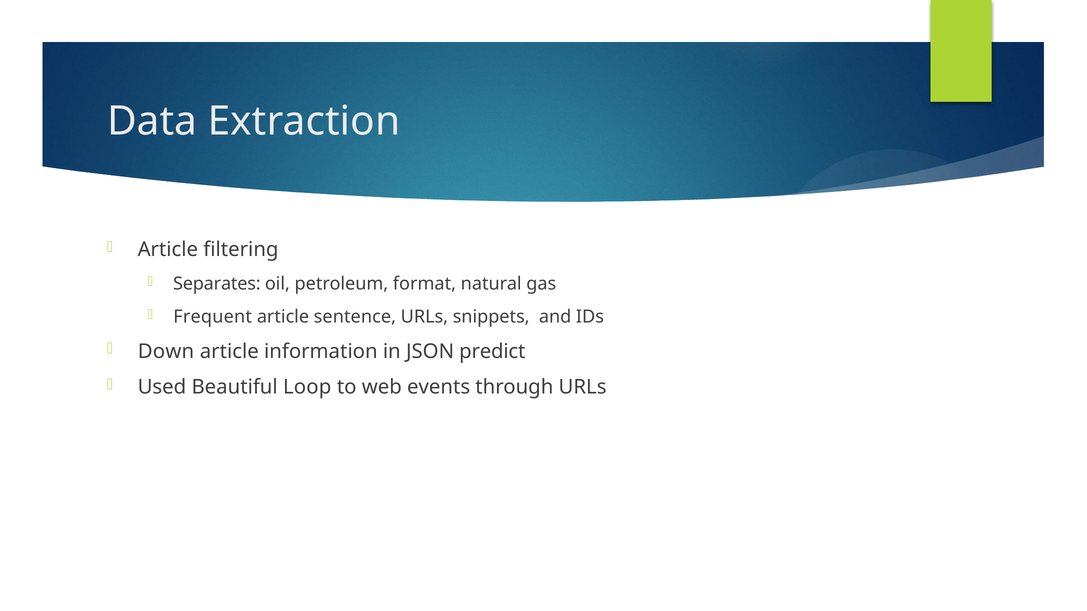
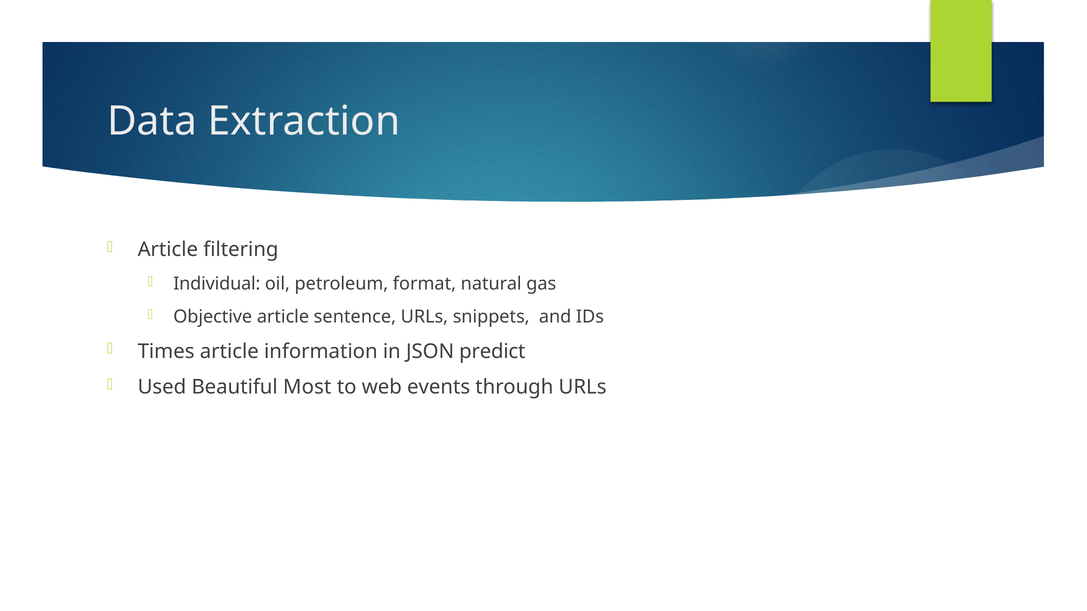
Separates: Separates -> Individual (217, 284)
Frequent: Frequent -> Objective (213, 317)
Down: Down -> Times (166, 352)
Loop: Loop -> Most (307, 387)
